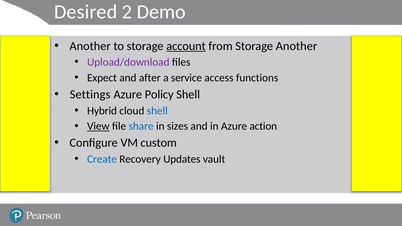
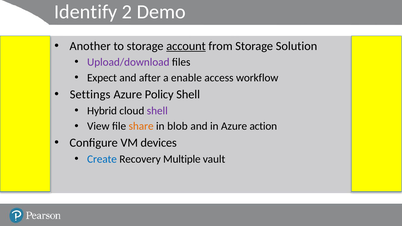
Desired: Desired -> Identify (86, 12)
Storage Another: Another -> Solution (297, 46)
service: service -> enable (186, 78)
functions: functions -> workflow (257, 78)
shell colour: blue -> purple (157, 111)
View underline: present -> none (98, 126)
share colour: blue -> orange (141, 126)
sizes: sizes -> blob (177, 126)
custom: custom -> devices (159, 143)
Updates: Updates -> Multiple (182, 159)
